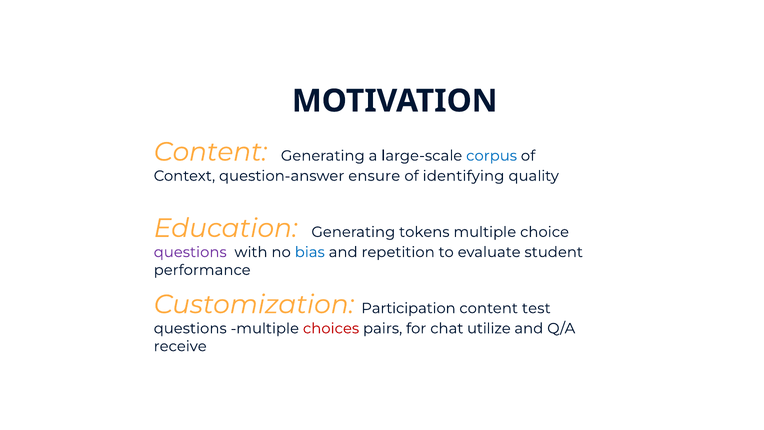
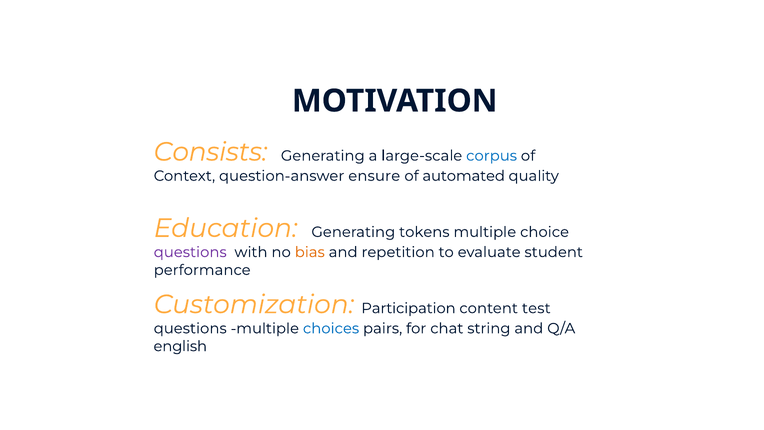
Content: Content -> Consists (211, 152)
identifying: identifying -> automated (464, 176)
bias colour: blue -> orange (310, 252)
choices colour: red -> blue (331, 328)
utilize: utilize -> string (489, 328)
receive: receive -> english (180, 346)
